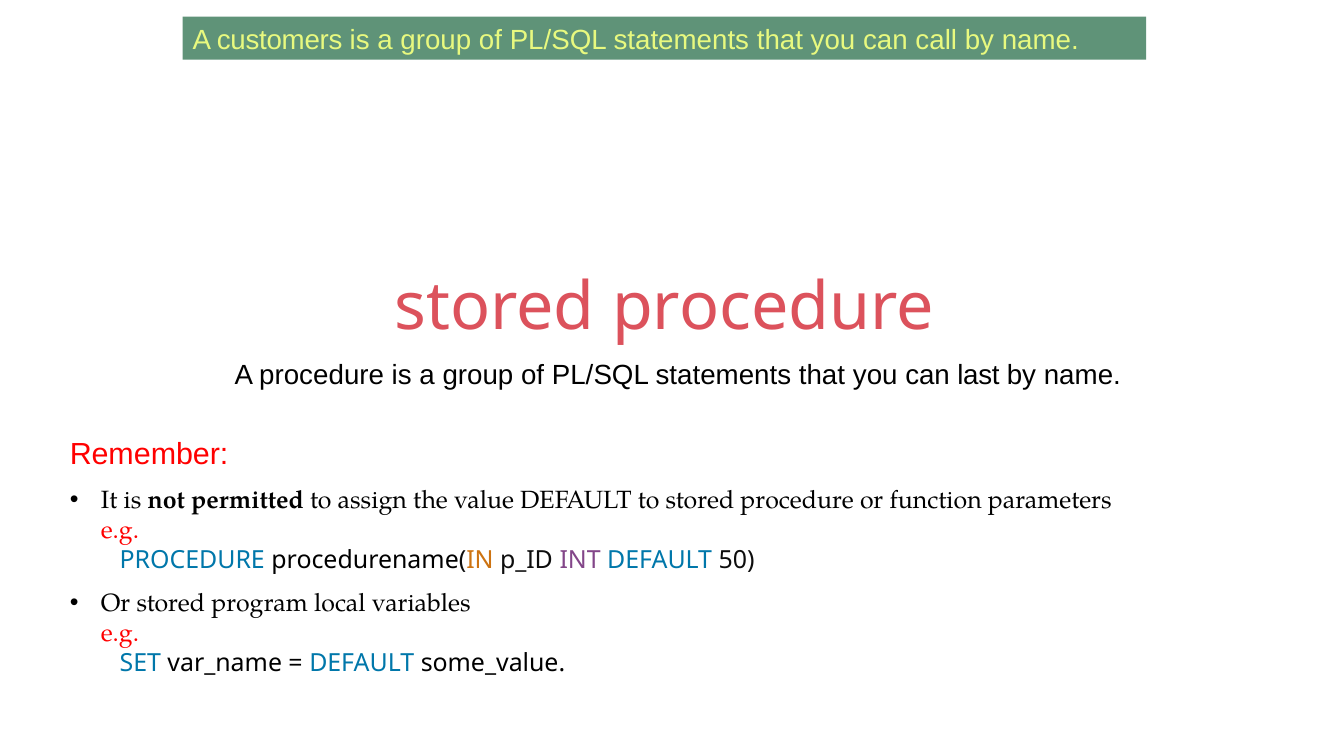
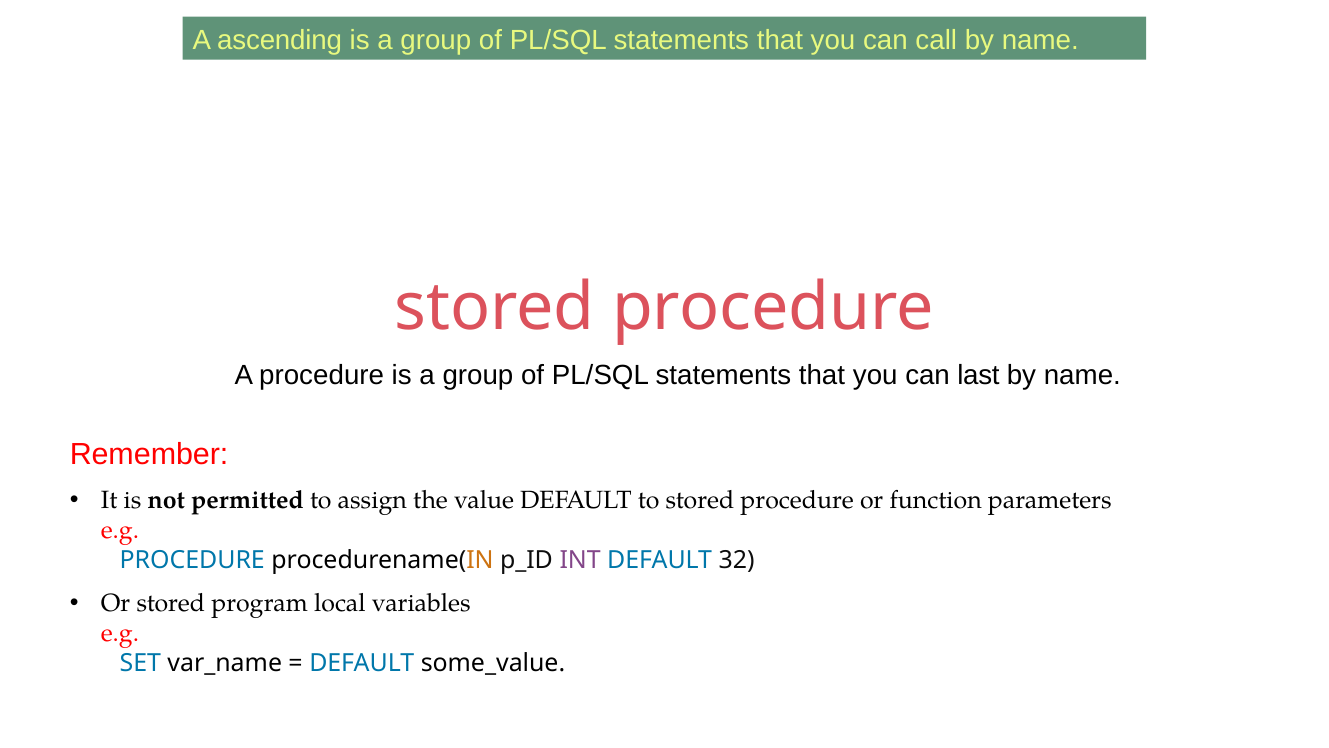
customers: customers -> ascending (280, 40)
50: 50 -> 32 (737, 560)
